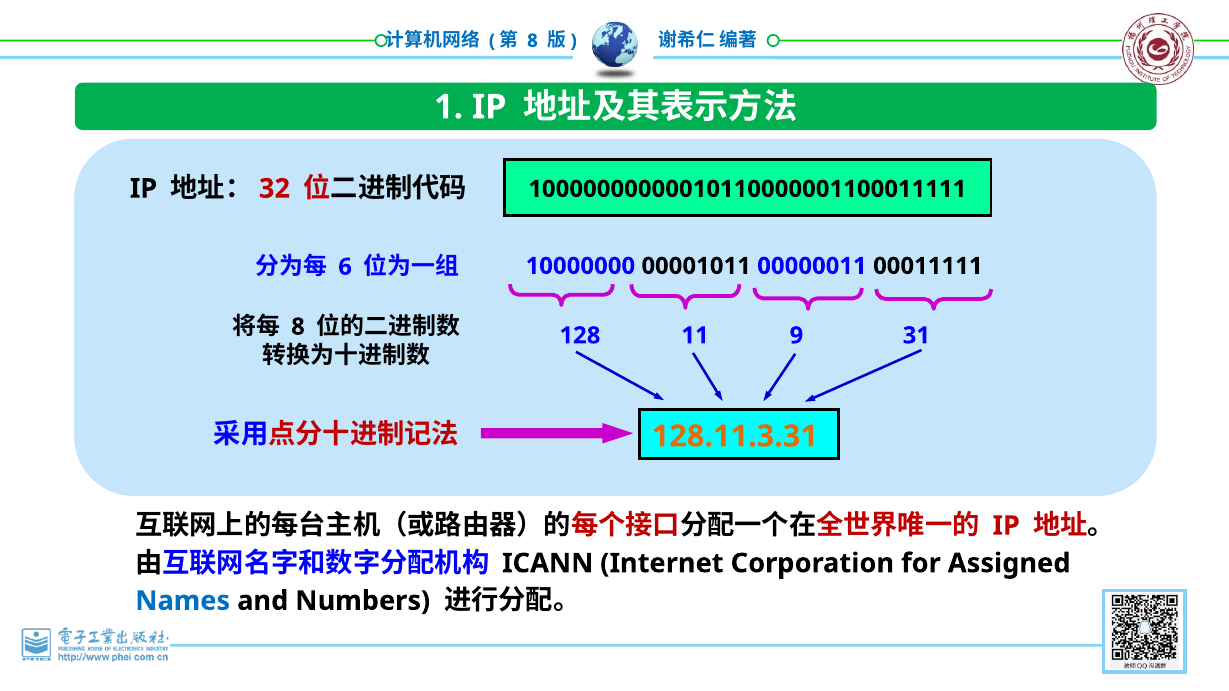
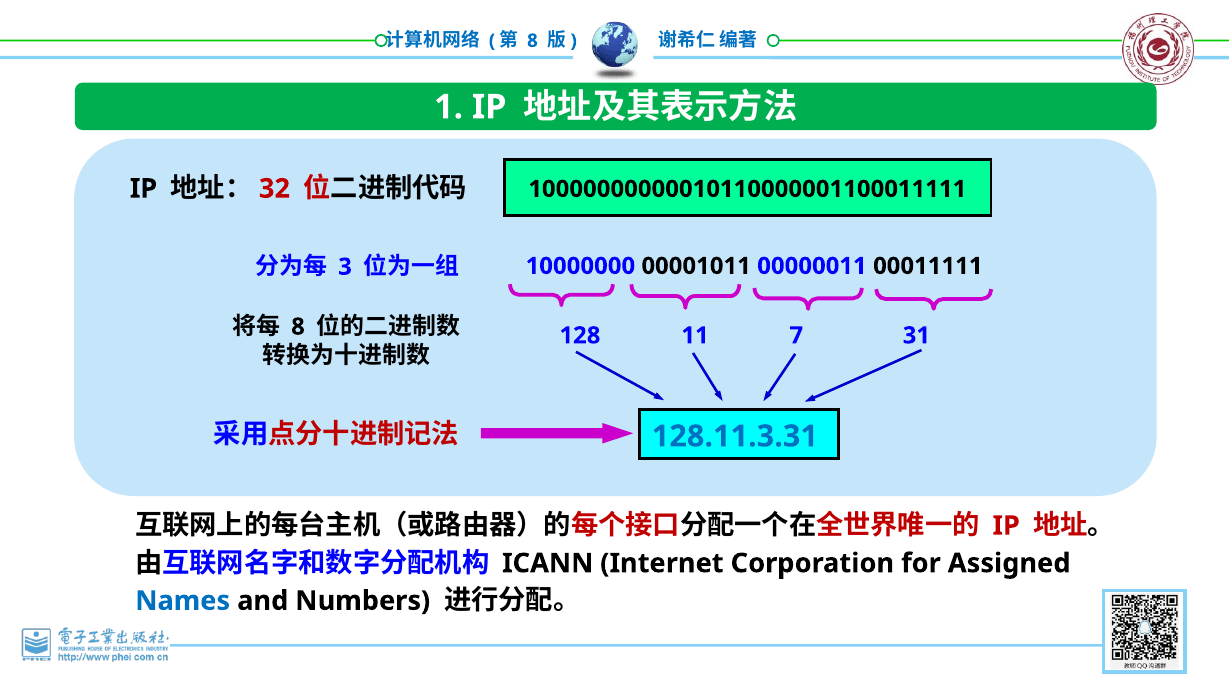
6: 6 -> 3 (345, 267)
9: 9 -> 7 (796, 336)
128.11.3.31 colour: orange -> blue (735, 437)
